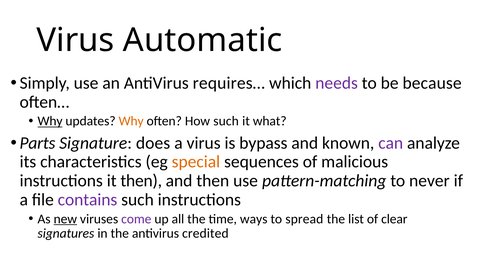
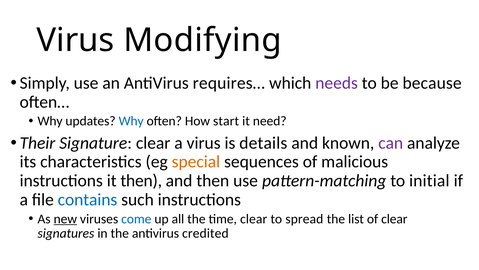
Automatic: Automatic -> Modifying (203, 40)
Why underline: present -> none (50, 121)
Why colour: orange -> blue (131, 121)
How such: such -> start (226, 121)
what: what -> need (270, 121)
Parts: Parts -> Their (37, 143)
Signature does: does -> clear (153, 143)
bypass: bypass -> details (263, 143)
never: never -> initial (429, 180)
contains colour: purple -> blue (88, 199)
come colour: purple -> blue (136, 218)
time ways: ways -> clear (254, 218)
